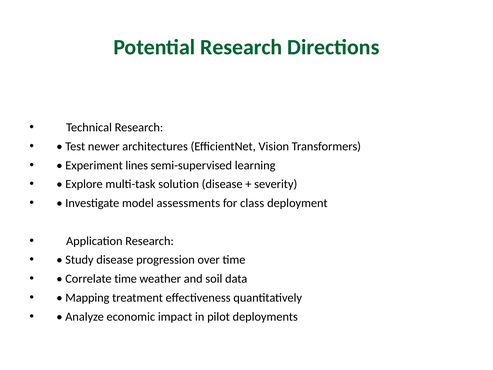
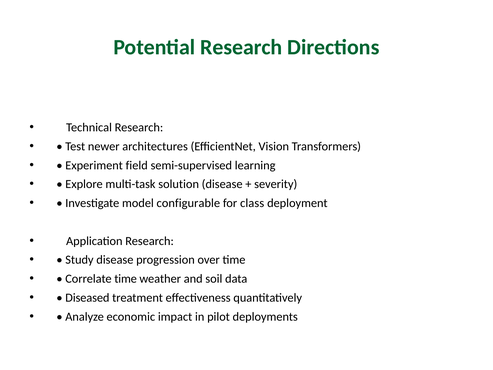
lines: lines -> field (137, 165)
assessments: assessments -> configurable (188, 203)
Mapping: Mapping -> Diseased (87, 298)
